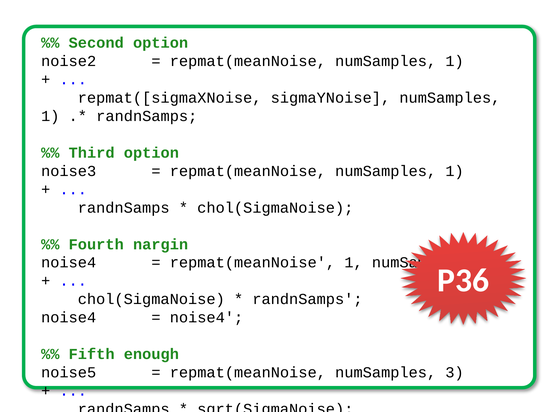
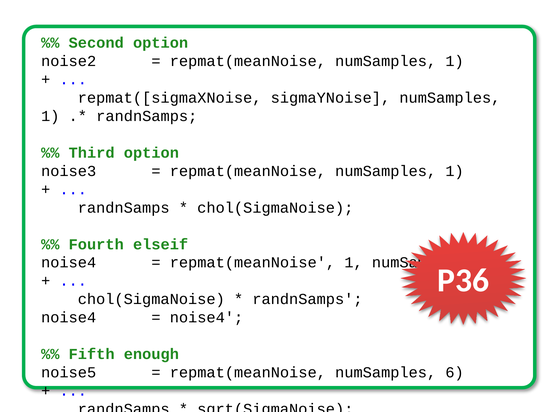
nargin: nargin -> elseif (161, 245)
3: 3 -> 6 (455, 373)
